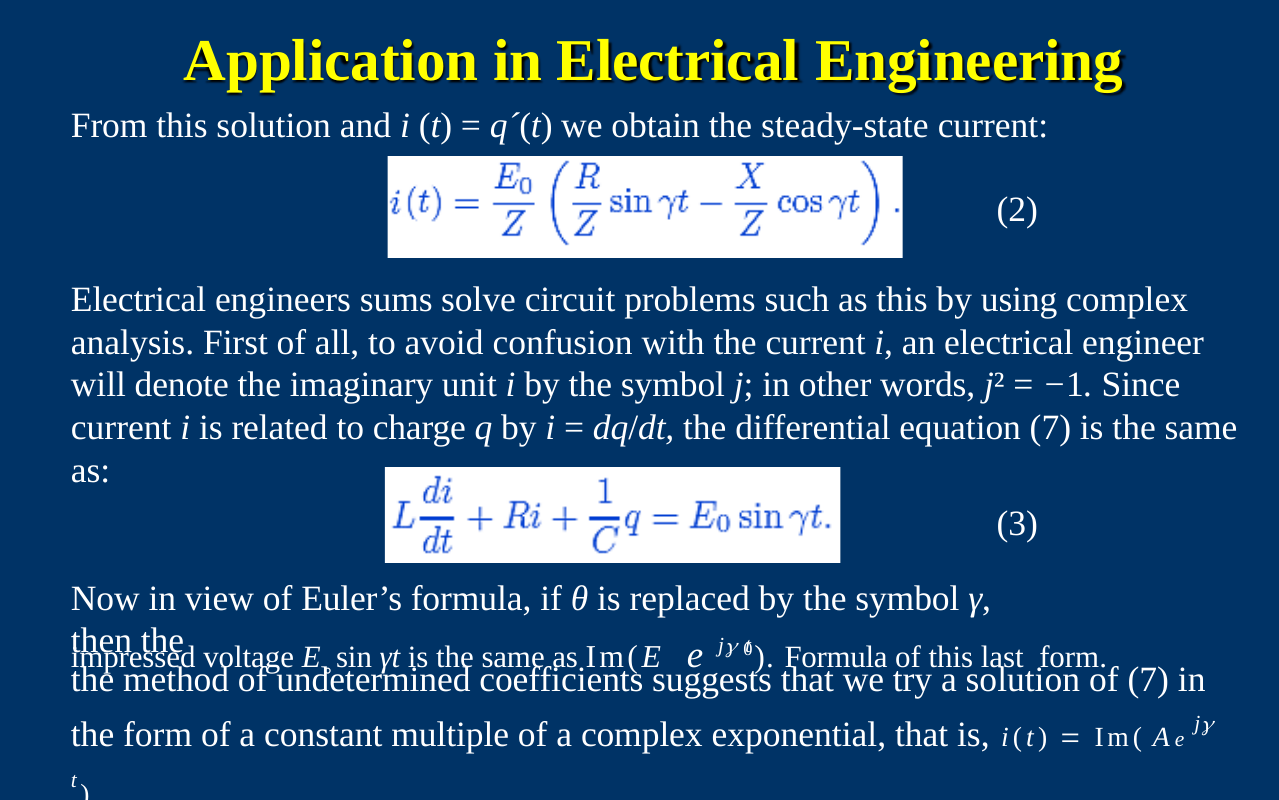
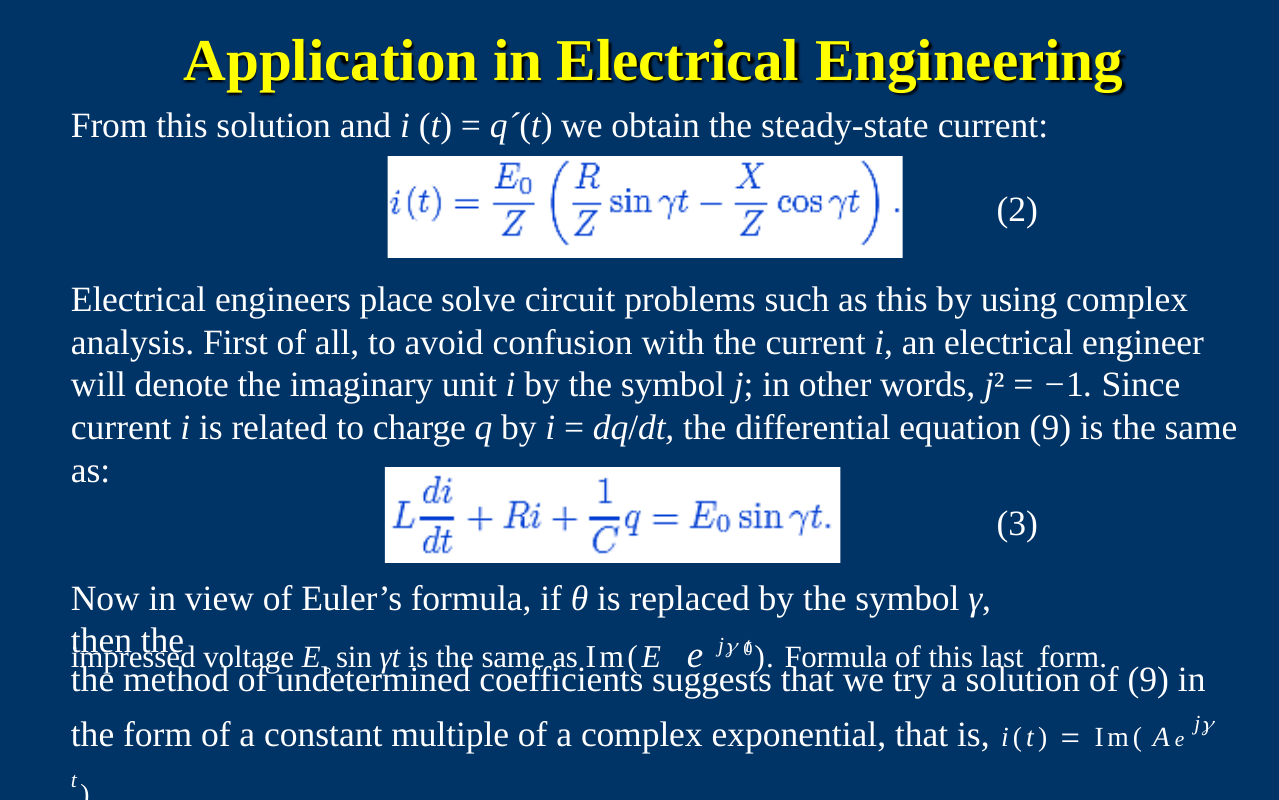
sums: sums -> place (396, 300)
equation 7: 7 -> 9 (1050, 428)
of 7: 7 -> 9 (1148, 680)
